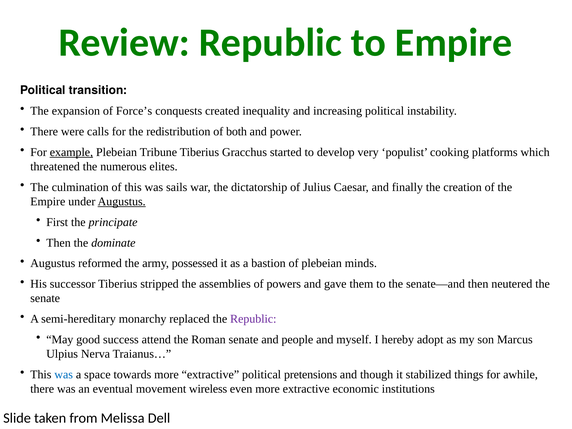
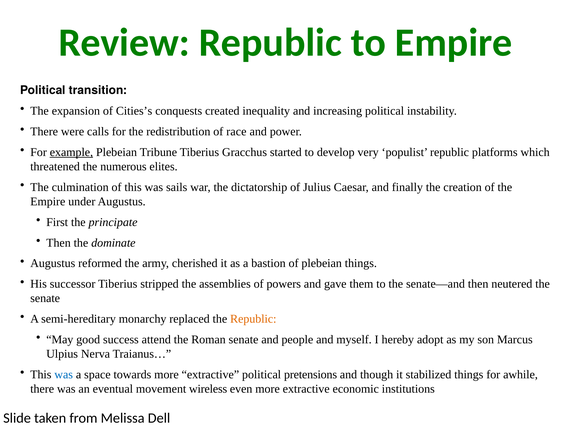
Force’s: Force’s -> Cities’s (134, 111)
both: both -> race (236, 132)
populist cooking: cooking -> republic (450, 152)
Augustus underline: present -> none (122, 201)
possessed: possessed -> cherished (195, 263)
plebeian minds: minds -> things (361, 263)
Republic colour: purple -> orange (253, 319)
